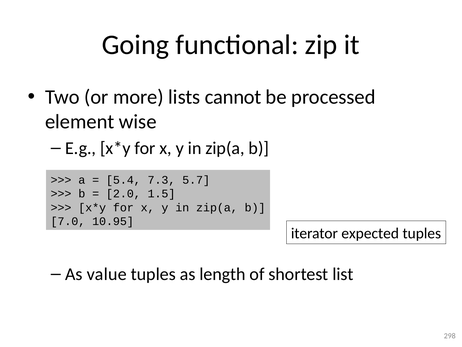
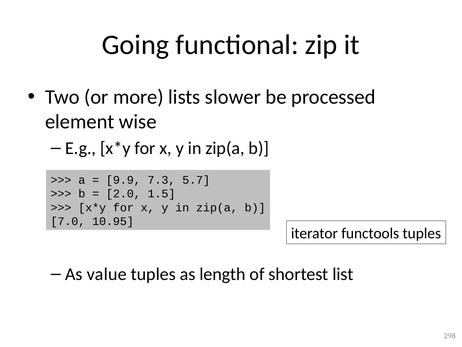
cannot: cannot -> slower (233, 97)
5.4: 5.4 -> 9.9 (123, 180)
expected: expected -> functools (370, 233)
